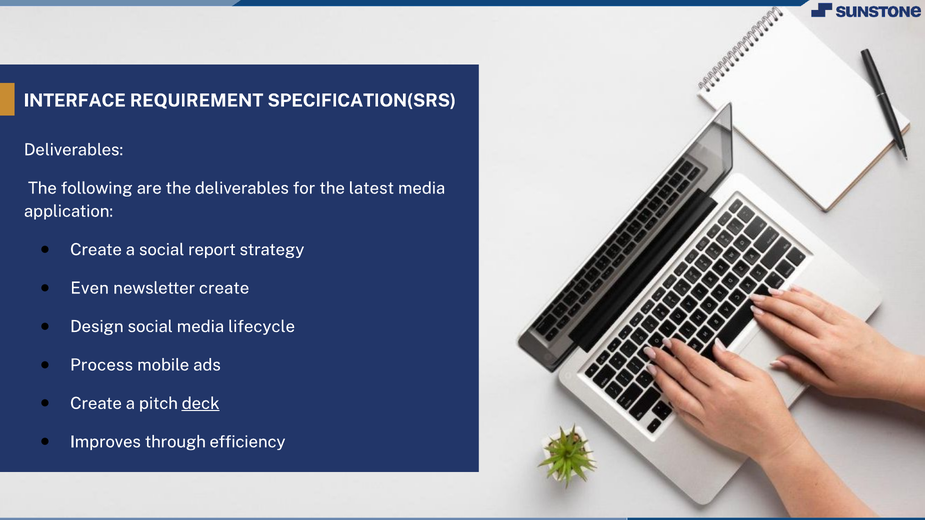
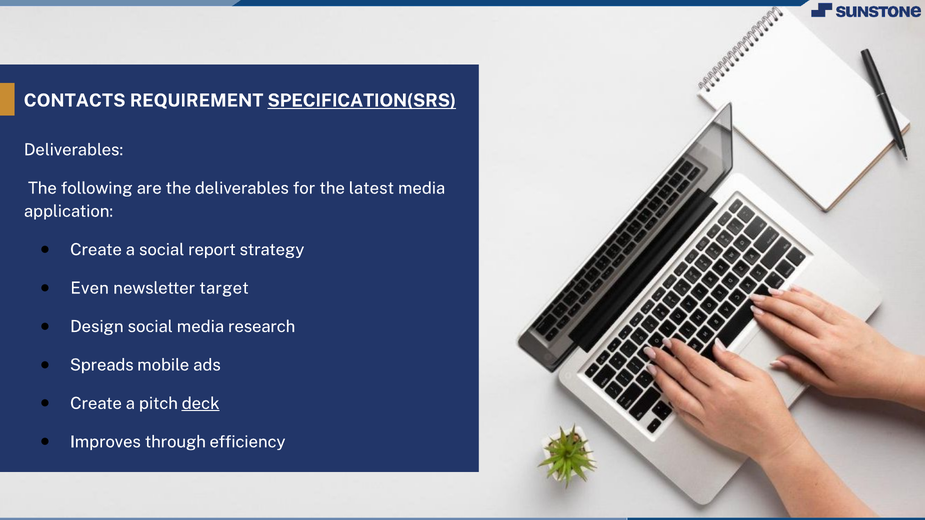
INTERFACE: INTERFACE -> CONTACTS (75, 101)
SPECIFICATION(SRS underline: none -> present (362, 101)
newsletter create: create -> target (224, 288)
lifecycle: lifecycle -> research (262, 327)
Process: Process -> Spreads (102, 365)
